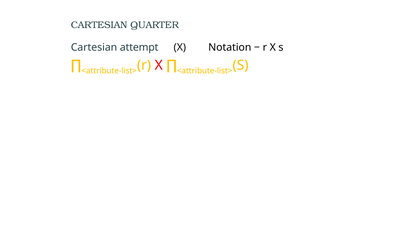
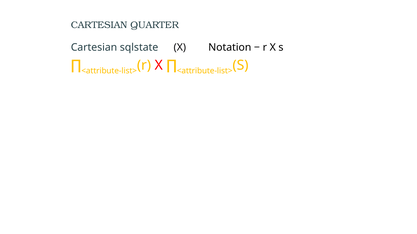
attempt: attempt -> sqlstate (139, 48)
